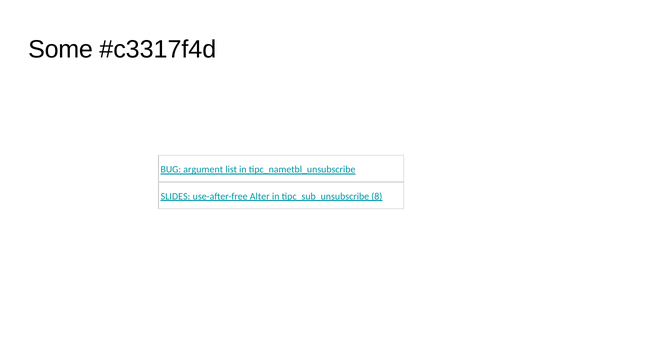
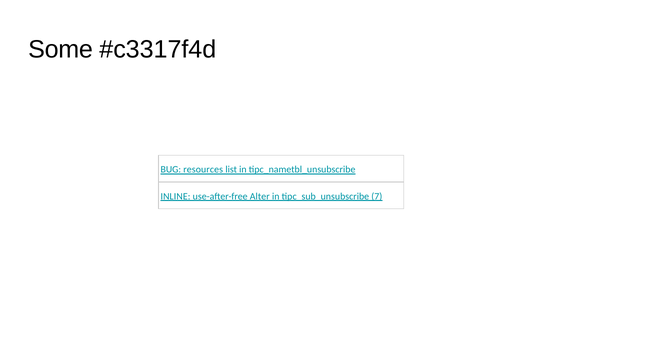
argument: argument -> resources (203, 170)
SLIDES: SLIDES -> INLINE (176, 196)
8: 8 -> 7 (377, 196)
